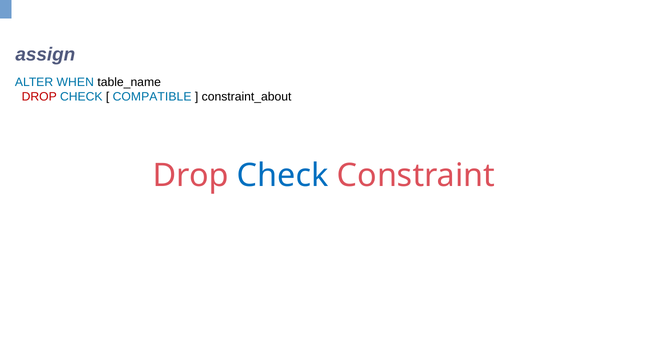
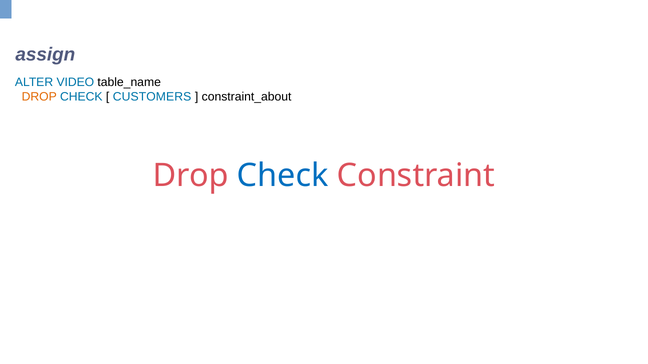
WHEN: WHEN -> VIDEO (75, 82)
DROP colour: red -> orange (39, 97)
COMPATIBLE: COMPATIBLE -> CUSTOMERS (152, 97)
